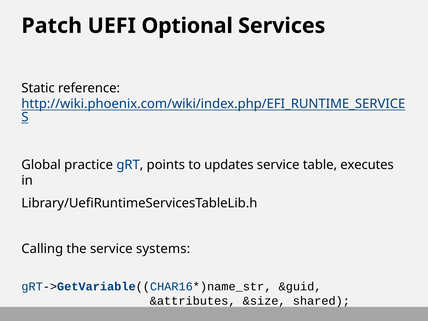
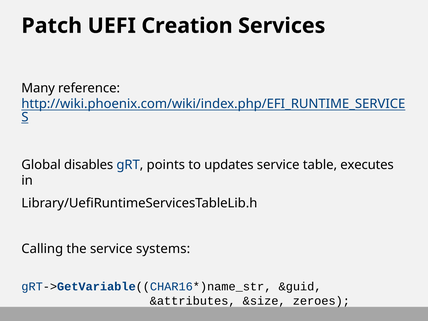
Optional: Optional -> Creation (187, 26)
Static: Static -> Many (38, 88)
practice: practice -> disables (89, 165)
shared: shared -> zeroes (321, 301)
